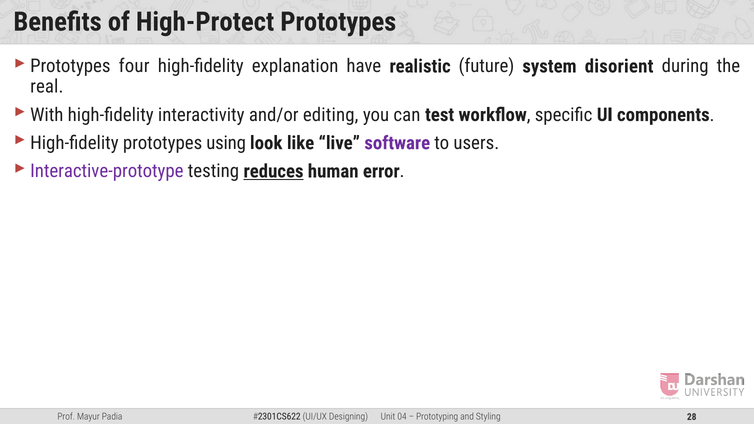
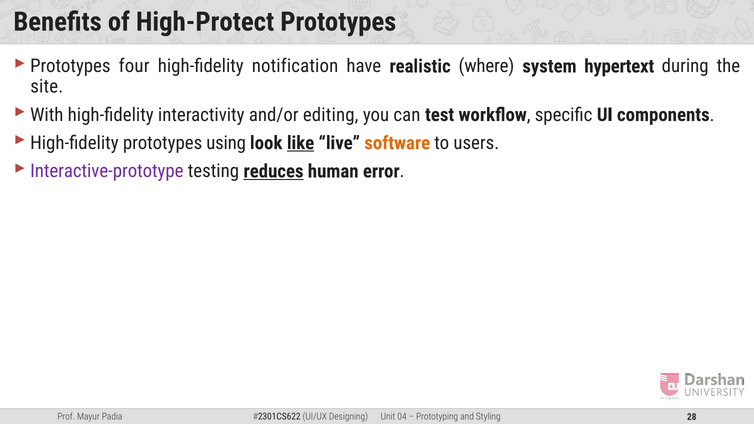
explanation: explanation -> notification (295, 66)
future: future -> where (486, 66)
disorient: disorient -> hypertext (619, 66)
real: real -> site (47, 87)
like underline: none -> present (301, 143)
software colour: purple -> orange (397, 143)
